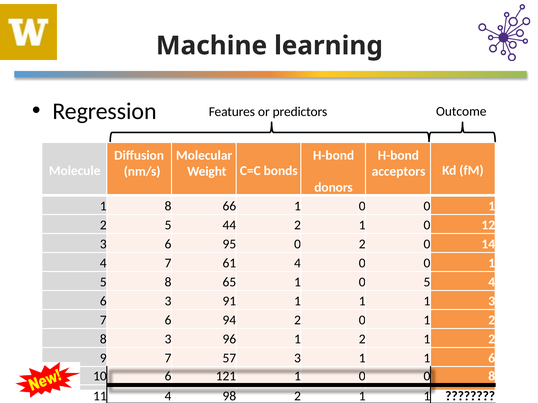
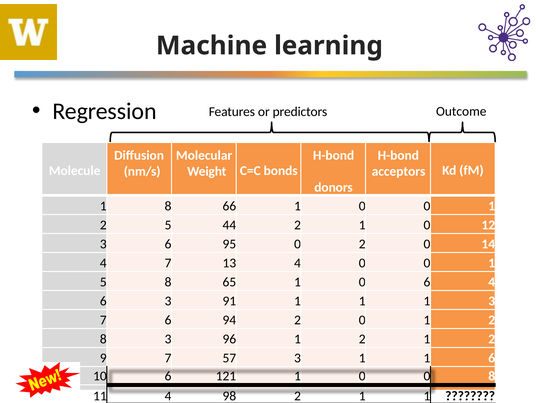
61: 61 -> 13 (229, 263)
0 5: 5 -> 6 (427, 282)
